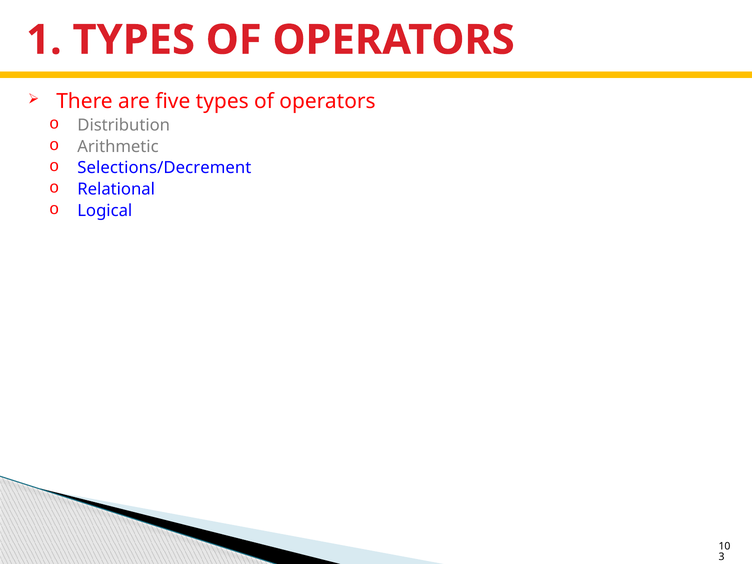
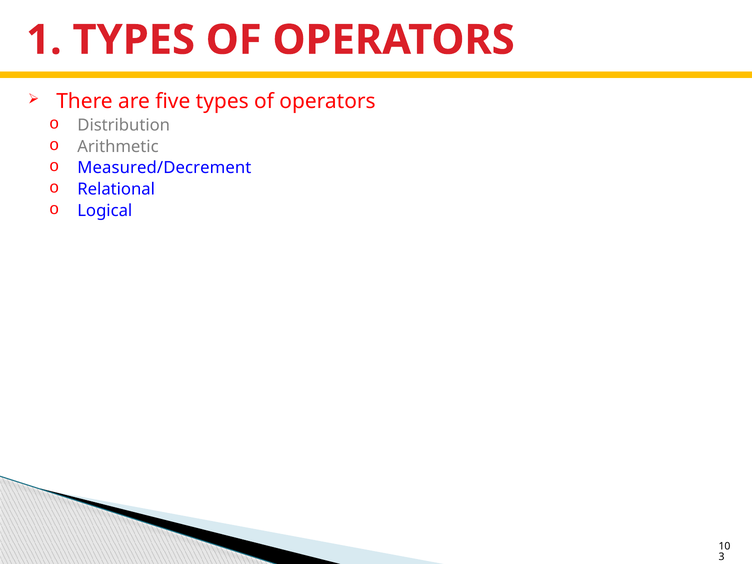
Selections/Decrement: Selections/Decrement -> Measured/Decrement (164, 168)
